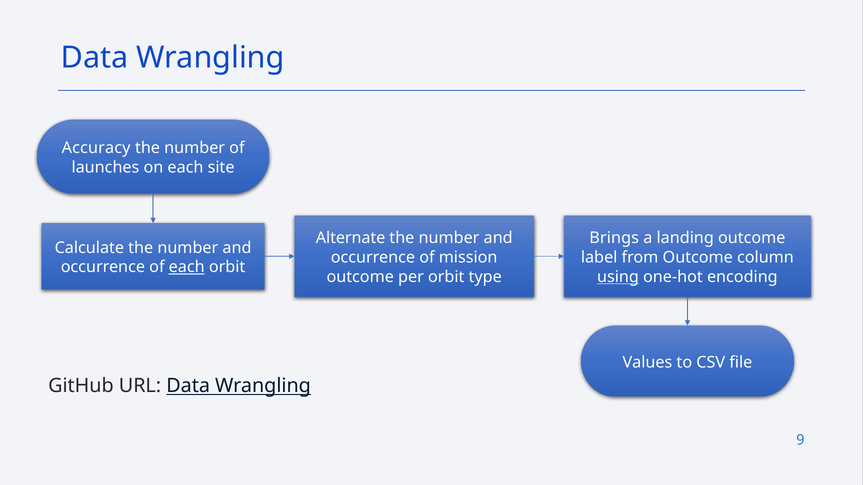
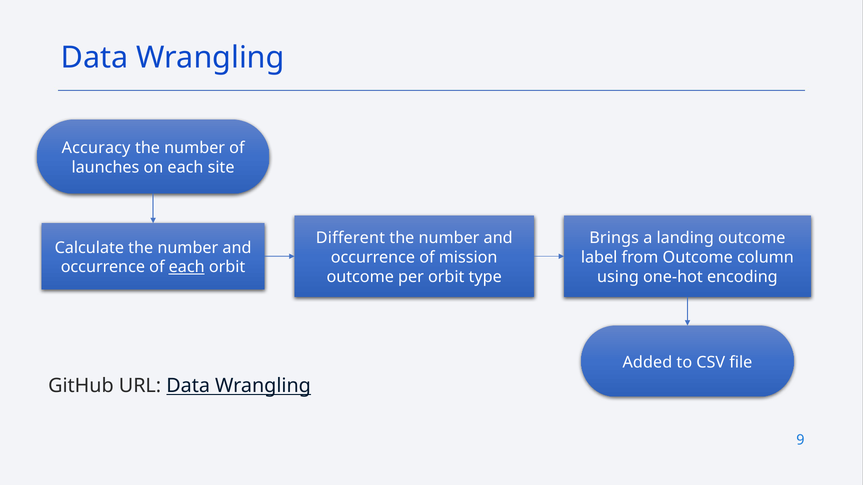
Alternate: Alternate -> Different (350, 238)
using underline: present -> none (618, 277)
Values: Values -> Added (647, 362)
